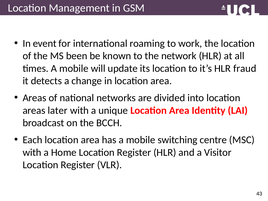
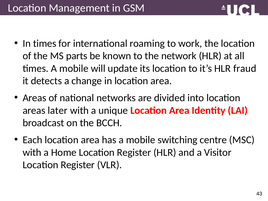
In event: event -> times (45, 43)
been: been -> parts (77, 56)
